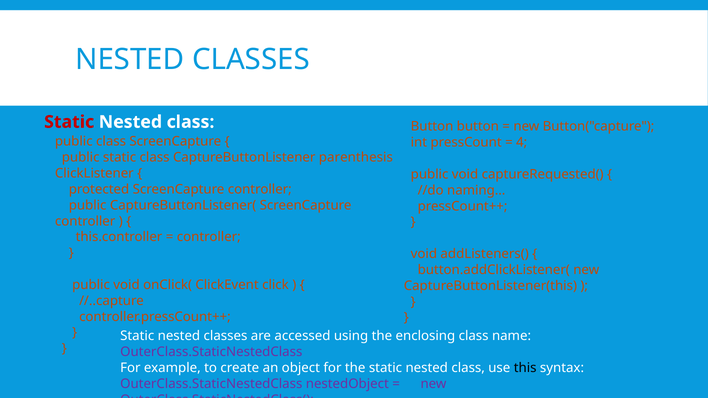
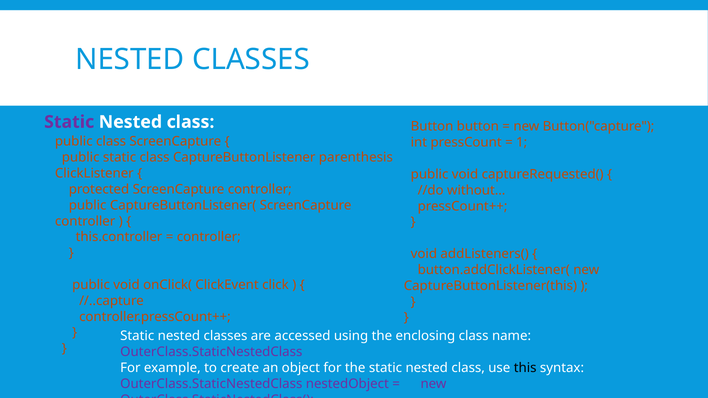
Static colour: red -> purple (69, 122)
4: 4 -> 1 (522, 143)
naming: naming -> without (476, 190)
